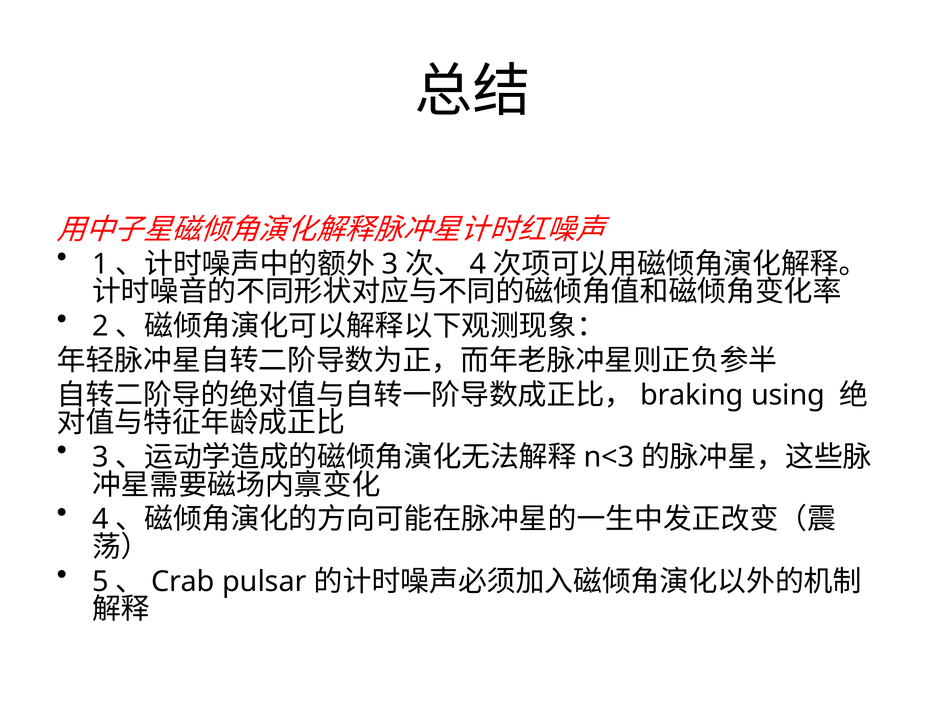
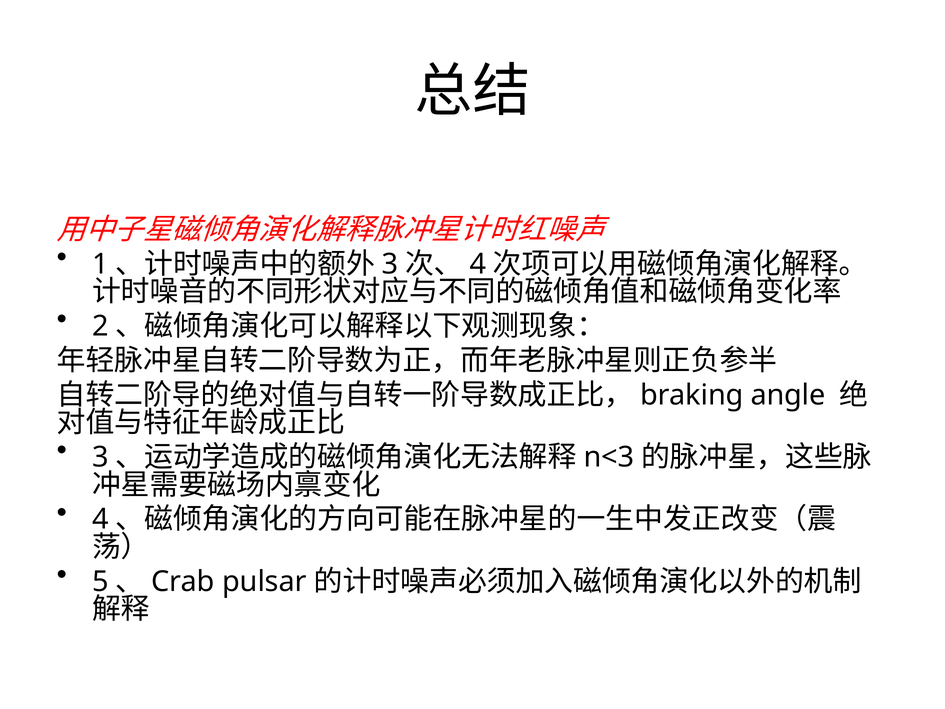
using: using -> angle (788, 395)
